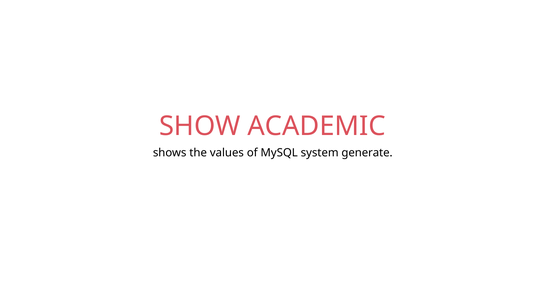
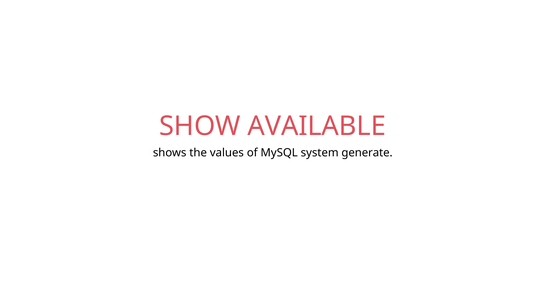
ACADEMIC: ACADEMIC -> AVAILABLE (317, 126)
